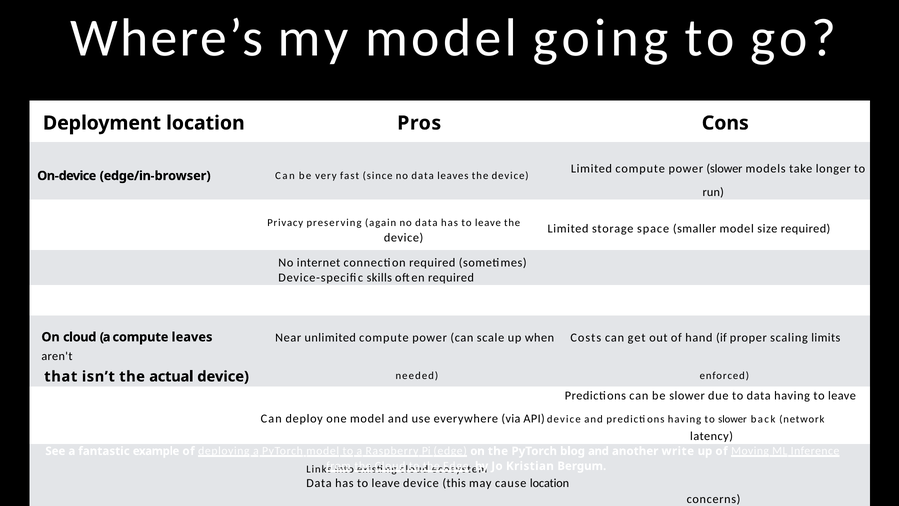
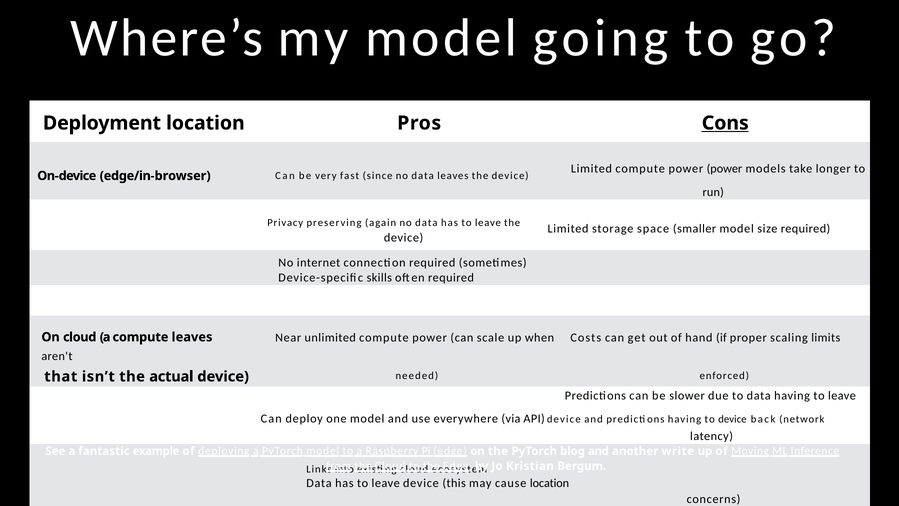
Cons underline: none -> present (725, 123)
power slower: slower -> power (724, 168)
to slower: slower -> device (732, 419)
